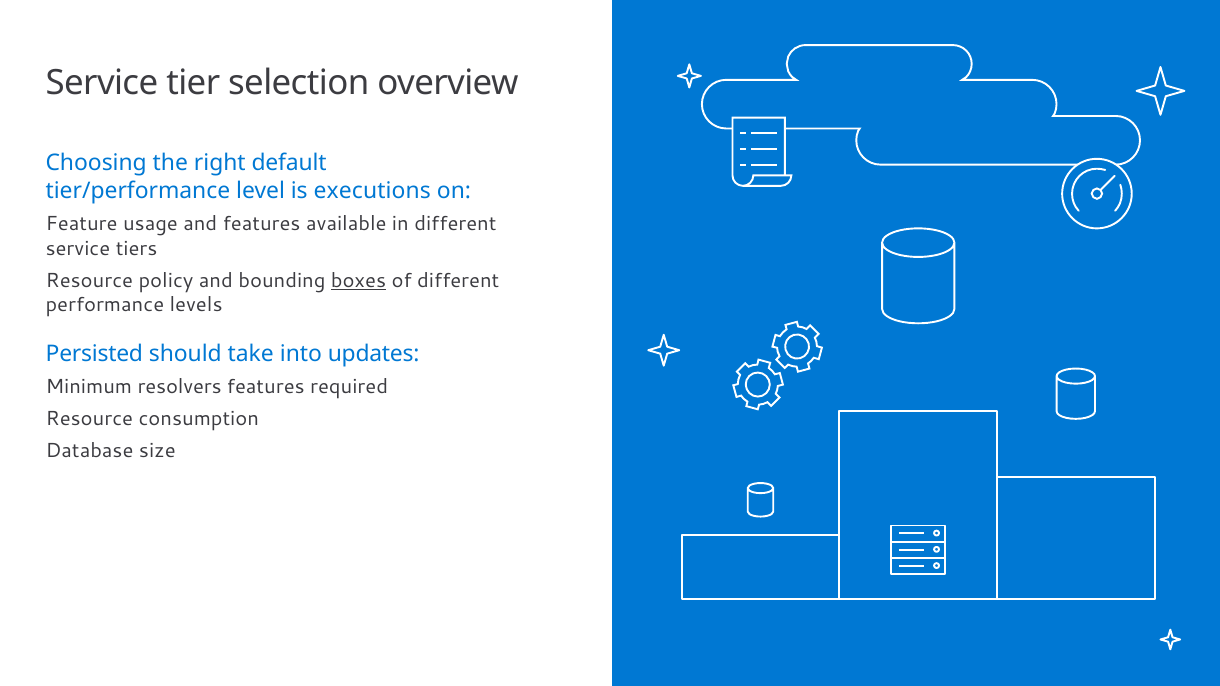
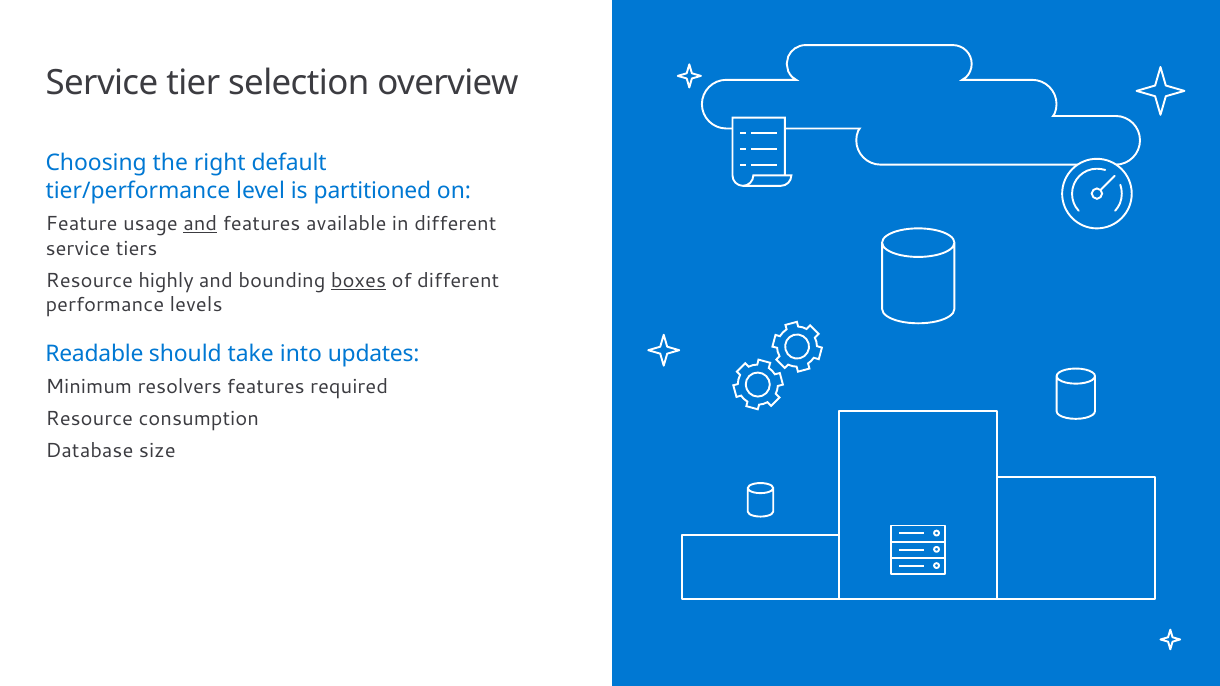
executions: executions -> partitioned (372, 191)
and underline: none -> present (200, 224)
policy: policy -> highly (166, 281)
Persisted: Persisted -> Readable (94, 354)
